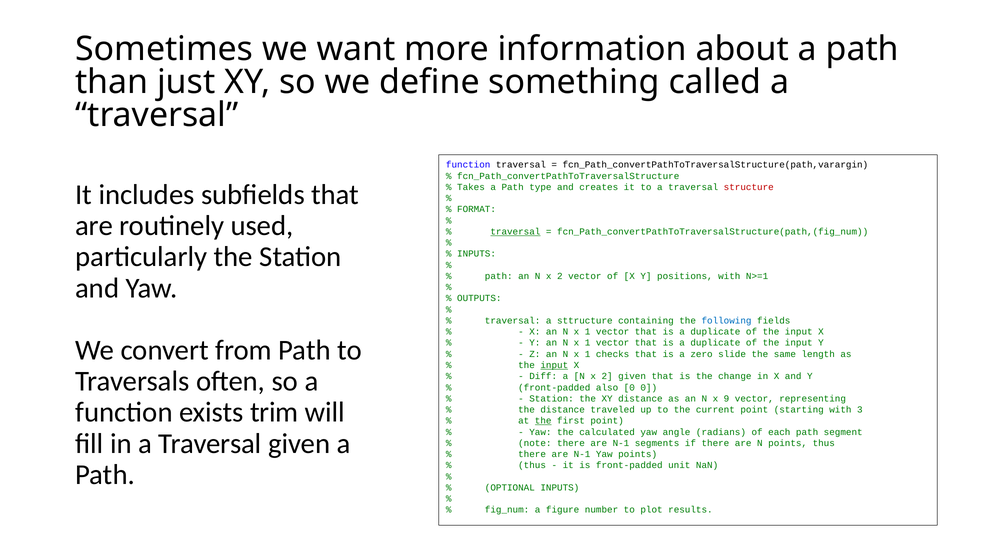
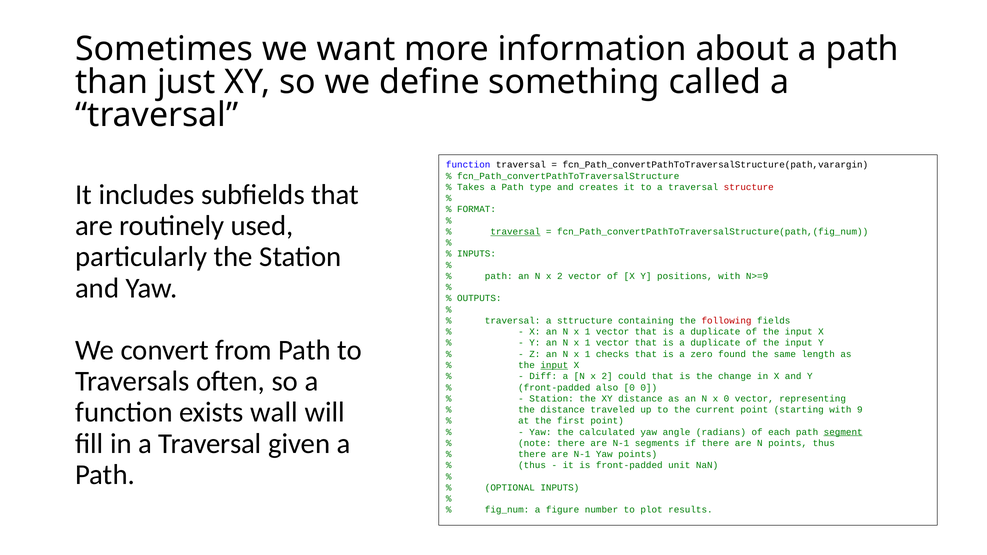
N>=1: N>=1 -> N>=9 (757, 276)
following colour: blue -> red (727, 321)
slide: slide -> found (732, 354)
2 given: given -> could (632, 376)
x 9: 9 -> 0 (727, 399)
trim: trim -> wall (274, 413)
3: 3 -> 9 (860, 410)
the underline: present -> none (543, 421)
segment underline: none -> present (843, 432)
